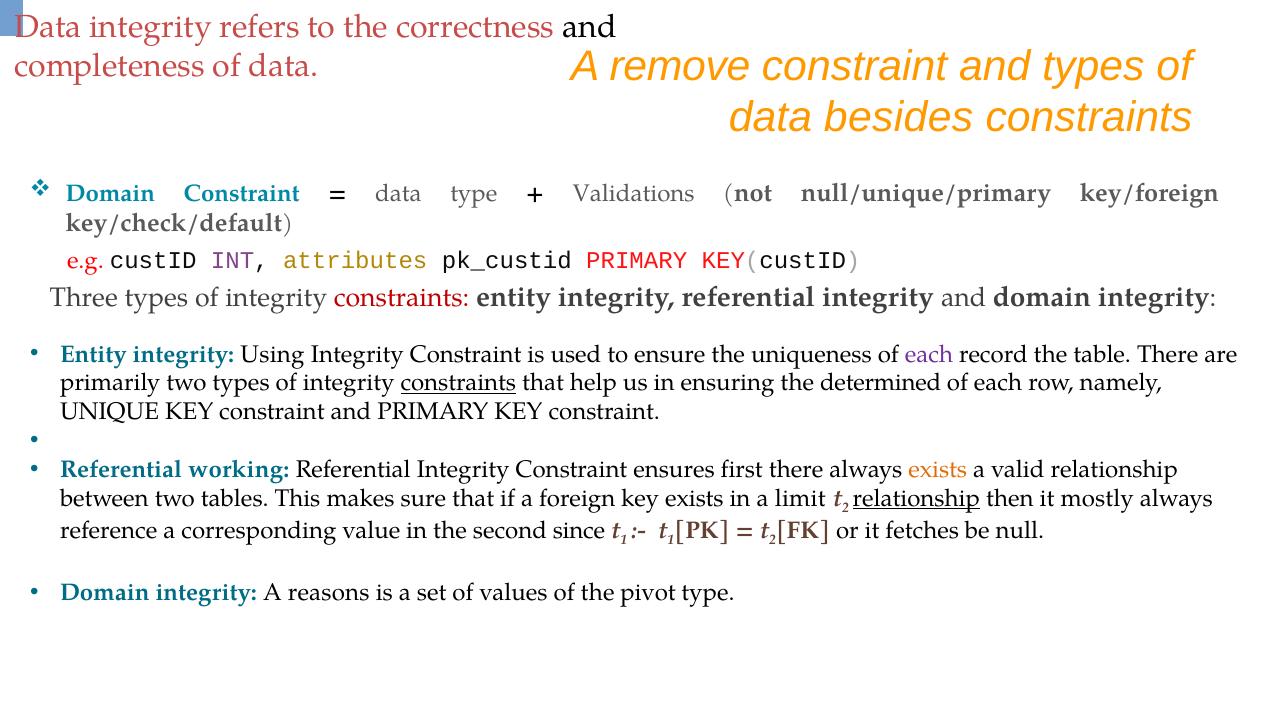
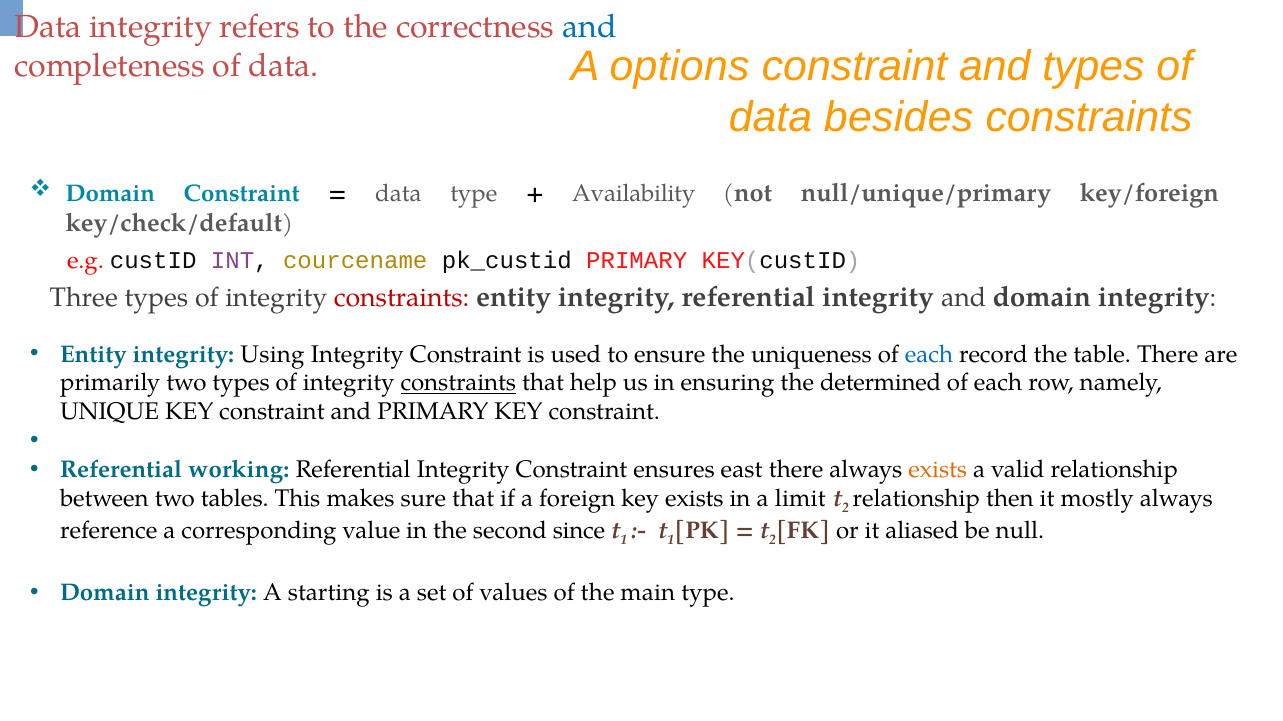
and colour: black -> blue (590, 27)
remove: remove -> options (680, 67)
Validations: Validations -> Availability (634, 194)
attributes: attributes -> courcename (355, 261)
each colour: purple -> blue (929, 354)
first: first -> east (742, 470)
relationship underline: present -> none (916, 499)
fetches: fetches -> aliased (922, 532)
reasons: reasons -> starting (329, 593)
pivot: pivot -> main (648, 593)
